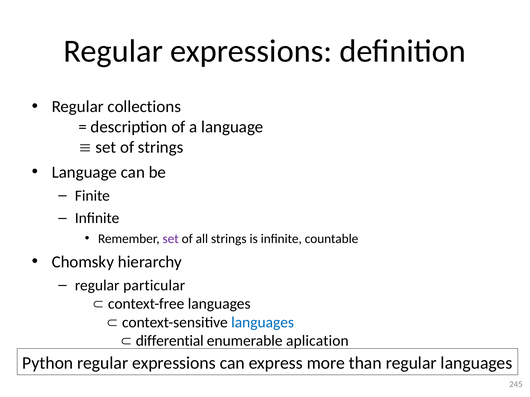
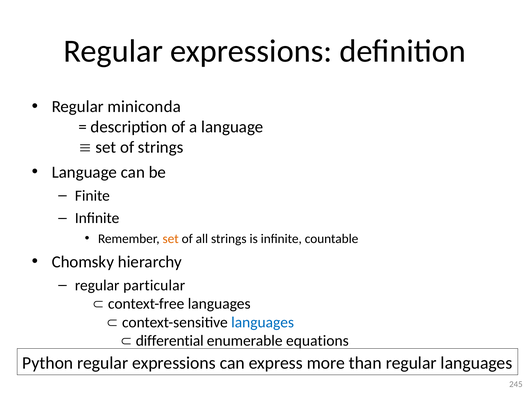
collections: collections -> miniconda (144, 107)
set colour: purple -> orange (171, 239)
aplication: aplication -> equations (317, 341)
